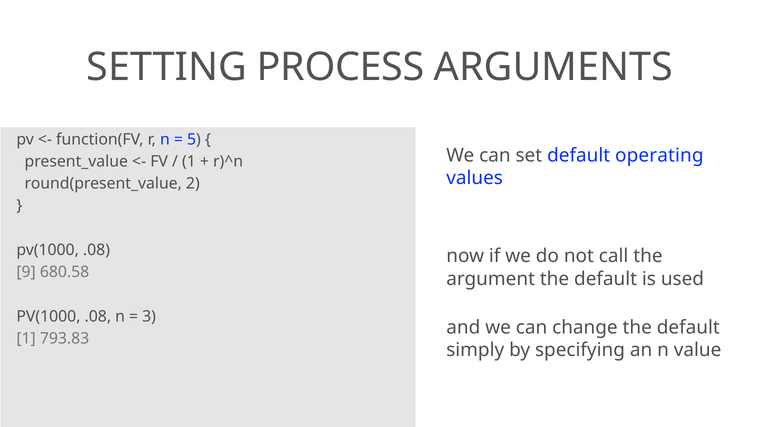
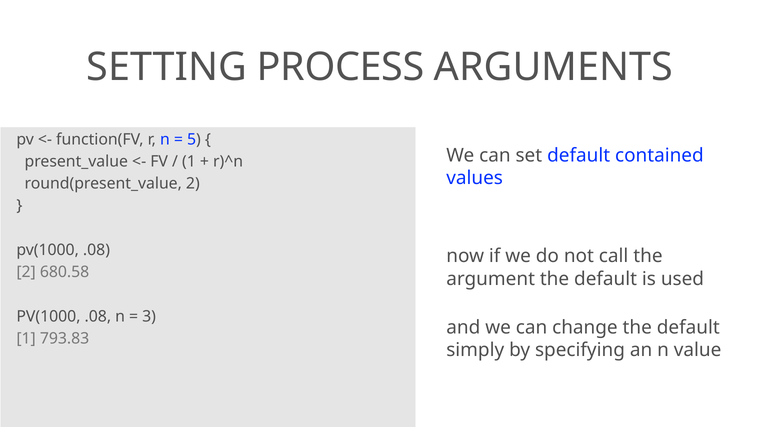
operating: operating -> contained (659, 155)
9: 9 -> 2 (26, 272)
